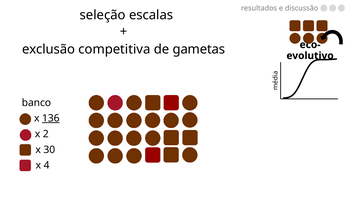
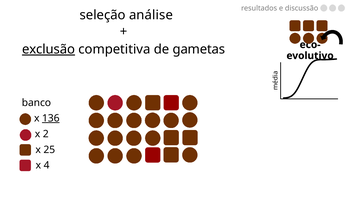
escalas: escalas -> análise (151, 15)
exclusão underline: none -> present (49, 49)
30: 30 -> 25 (49, 149)
